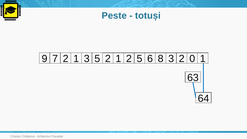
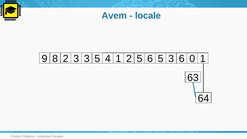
Peste: Peste -> Avem (114, 16)
totuși: totuși -> locale (148, 16)
7: 7 -> 8 (55, 59)
1: 1 -> 3 (76, 59)
5 2: 2 -> 4 (108, 59)
6 8: 8 -> 5 (161, 59)
3 2: 2 -> 6 (182, 59)
